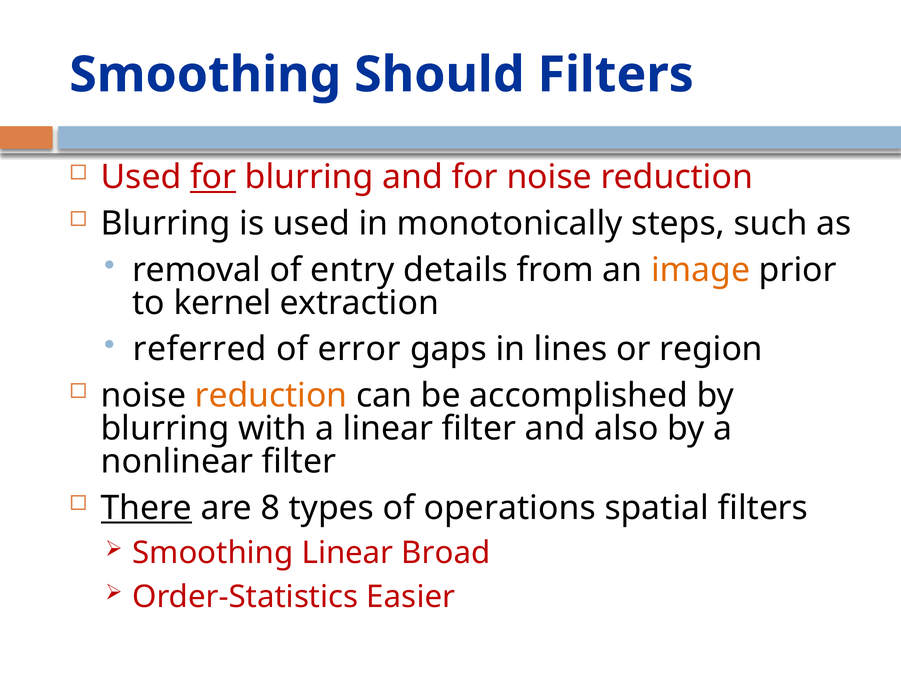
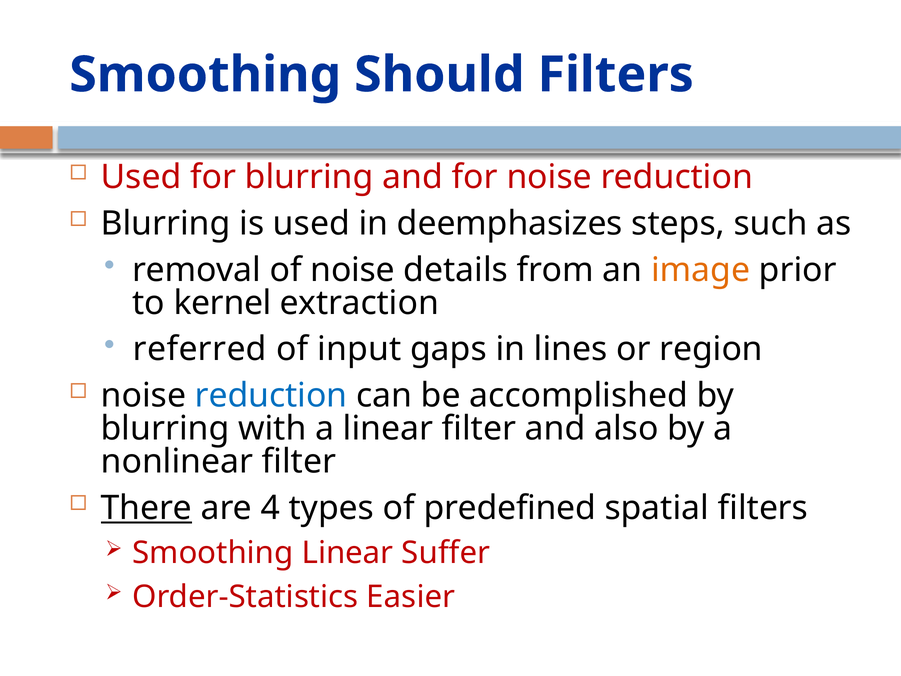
for underline: present -> none (213, 177)
monotonically: monotonically -> deemphasizes (510, 224)
of entry: entry -> noise (353, 270)
error: error -> input (359, 349)
reduction colour: orange -> blue (271, 396)
8: 8 -> 4 (270, 508)
operations: operations -> predefined (510, 508)
Broad: Broad -> Suffer (446, 553)
